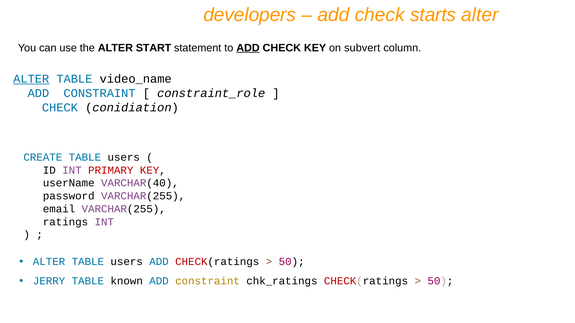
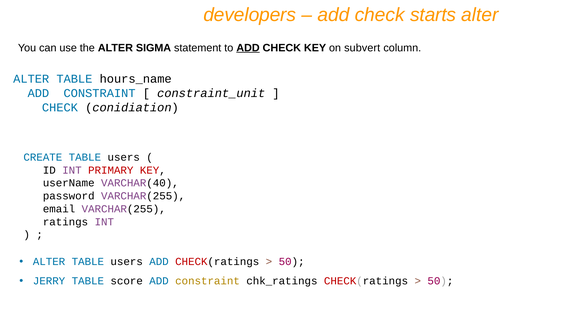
START: START -> SIGMA (154, 48)
ALTER underline: present -> none (31, 79)
video_name: video_name -> hours_name (136, 79)
constraint_role: constraint_role -> constraint_unit (211, 93)
known: known -> score (127, 281)
